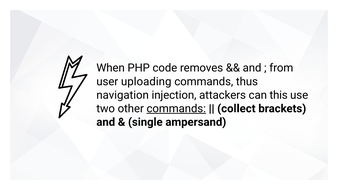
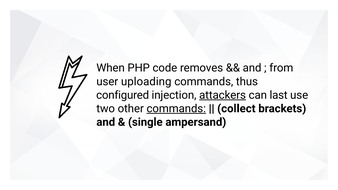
navigation: navigation -> configured (123, 95)
attackers underline: none -> present (223, 95)
this: this -> last (279, 95)
